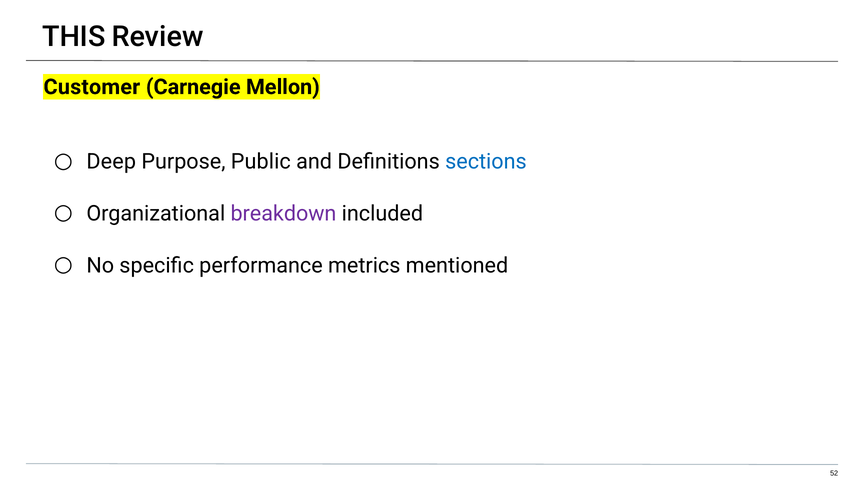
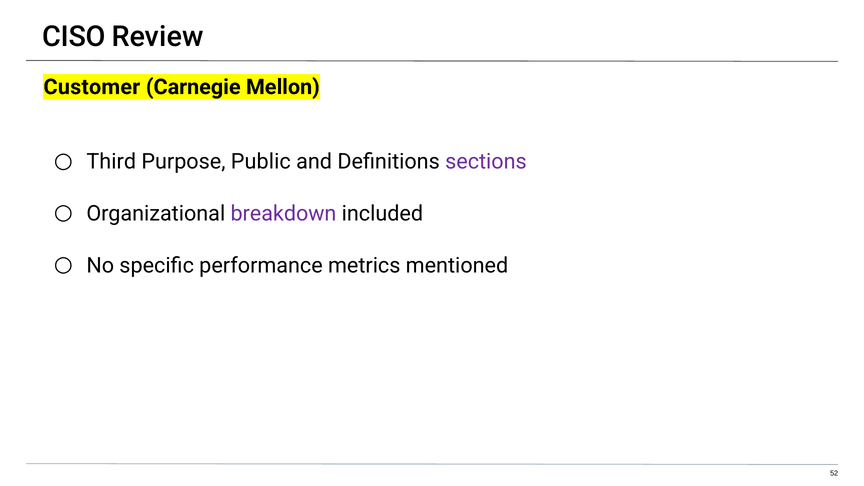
THIS: THIS -> CISO (74, 37)
Deep: Deep -> Third (111, 162)
sections colour: blue -> purple (486, 162)
